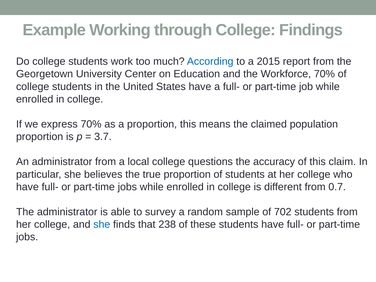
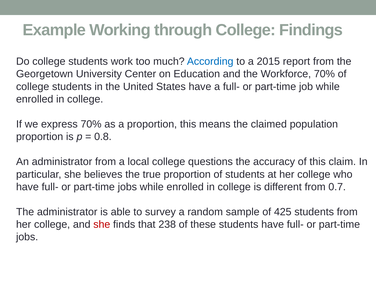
3.7: 3.7 -> 0.8 (103, 137)
702: 702 -> 425 (283, 212)
she colour: blue -> red (102, 224)
